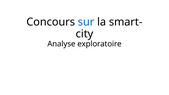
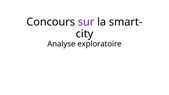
sur colour: blue -> purple (86, 22)
